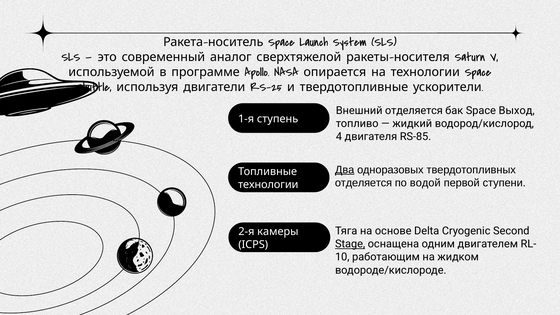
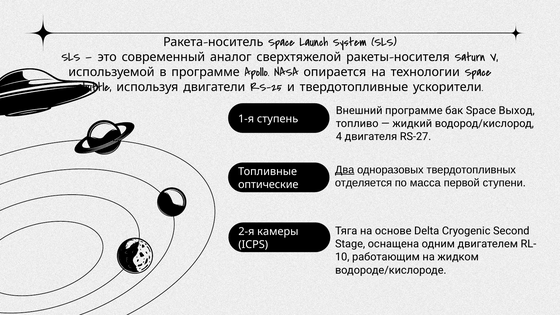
Внешний отделяется: отделяется -> программе (414, 110)
RS-85: RS-85 -> RS-27 (416, 137)
водой: водой -> масса (425, 183)
технологии: технологии -> оптические (268, 185)
Stage underline: present -> none (350, 244)
